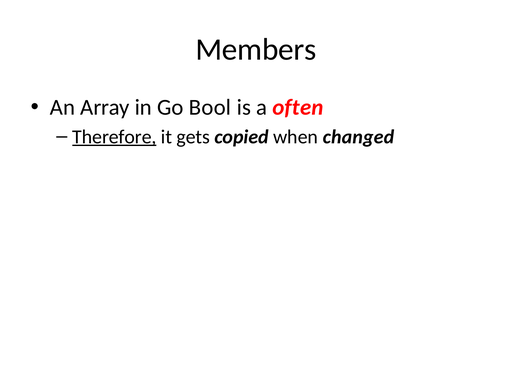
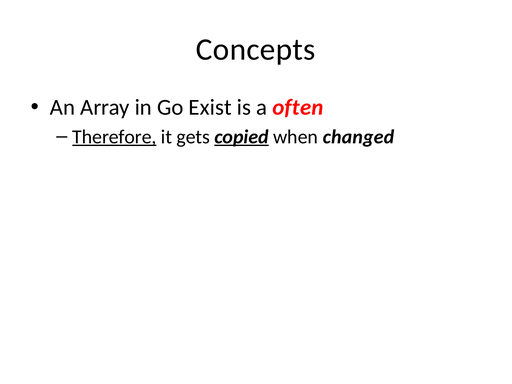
Members: Members -> Concepts (256, 50)
Bool: Bool -> Exist (210, 107)
copied underline: none -> present (242, 137)
